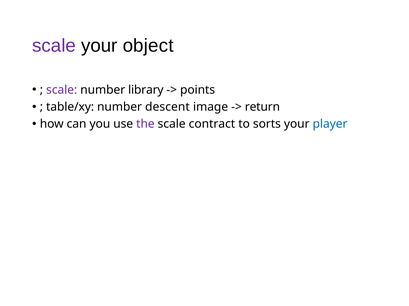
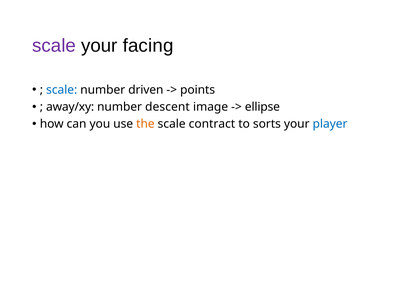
object: object -> facing (148, 46)
scale colour: purple -> blue (62, 90)
library: library -> driven (146, 90)
table/xy: table/xy -> away/xy (70, 107)
return: return -> ellipse (262, 107)
the colour: purple -> orange (145, 124)
